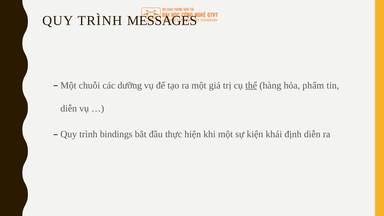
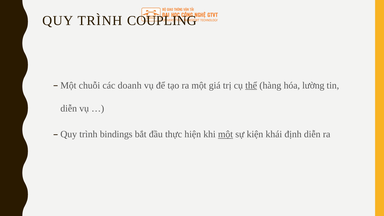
MESSAGES: MESSAGES -> COUPLING (162, 21)
dưỡng: dưỡng -> doanh (130, 85)
phẩm: phẩm -> lường (313, 85)
một underline: none -> present (225, 134)
